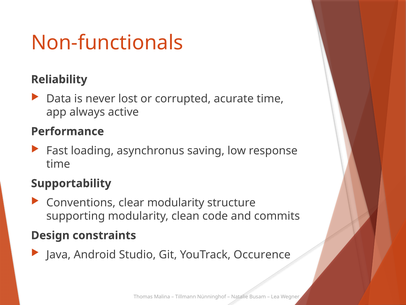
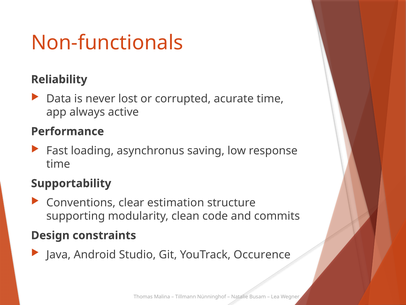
clear modularity: modularity -> estimation (176, 202)
